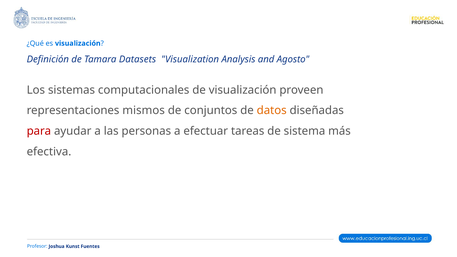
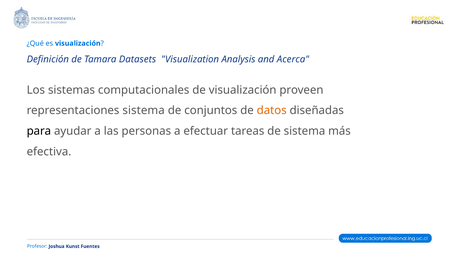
Agosto: Agosto -> Acerca (293, 59)
representaciones mismos: mismos -> sistema (144, 111)
para colour: red -> black (39, 131)
